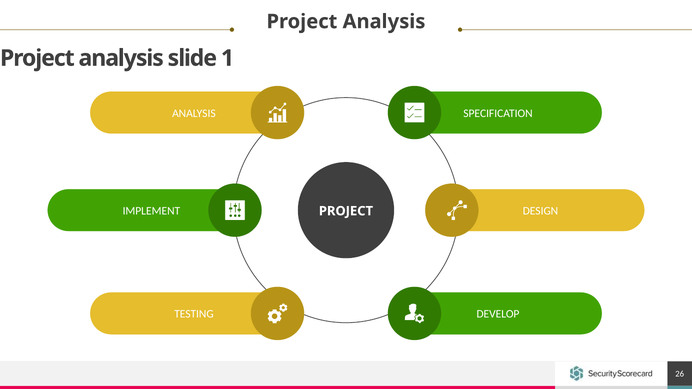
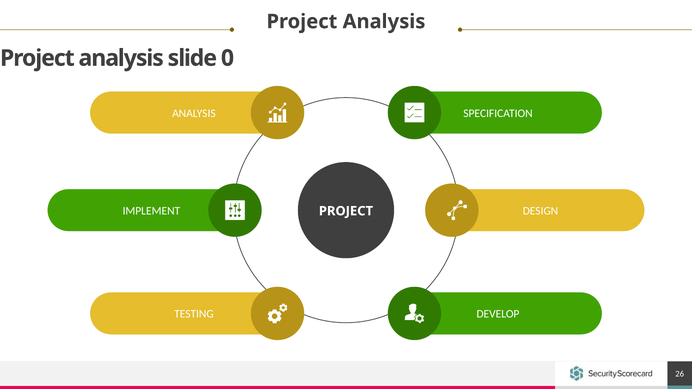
1: 1 -> 0 (228, 58)
